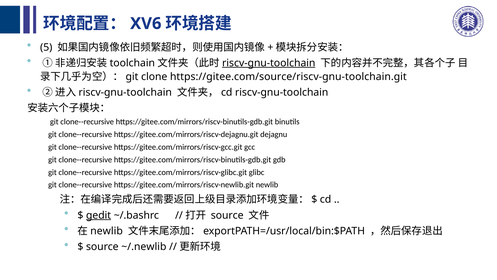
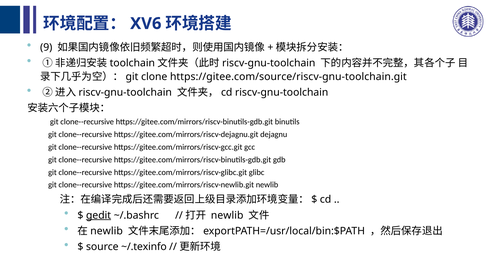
5: 5 -> 9 (46, 47)
riscv-gnu-toolchain underline: present -> none (269, 63)
source: source -> newlib (227, 215)
~/.newlib: ~/.newlib -> ~/.texinfo (144, 246)
